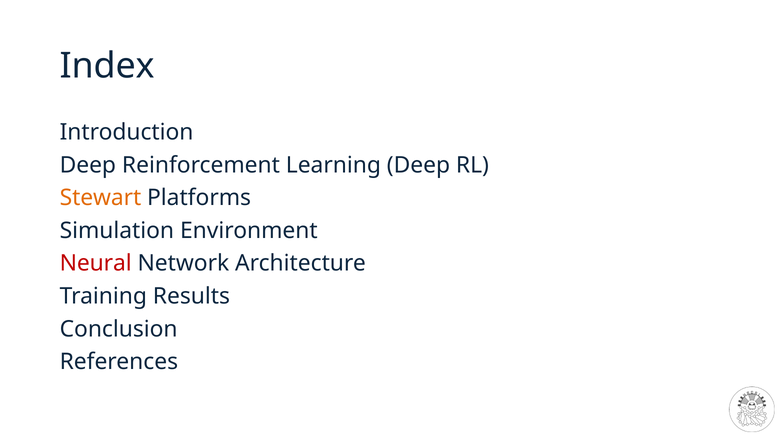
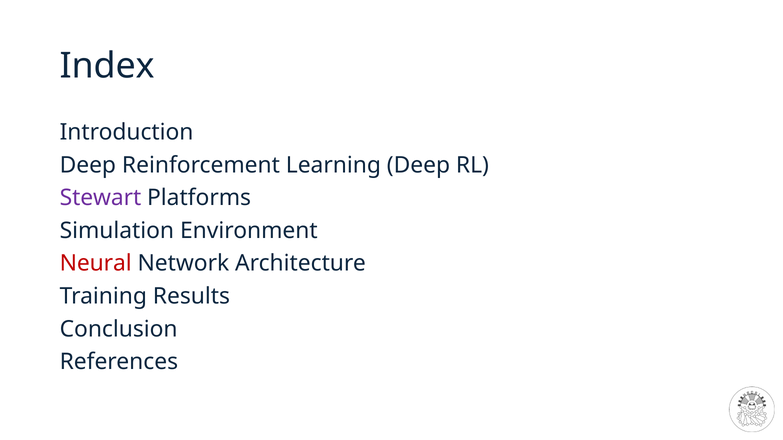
Stewart colour: orange -> purple (100, 198)
